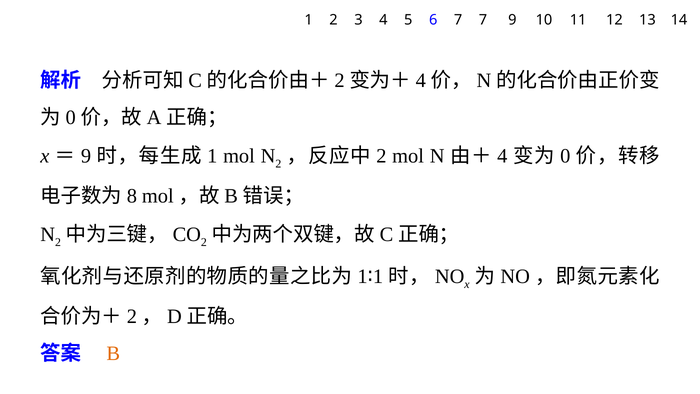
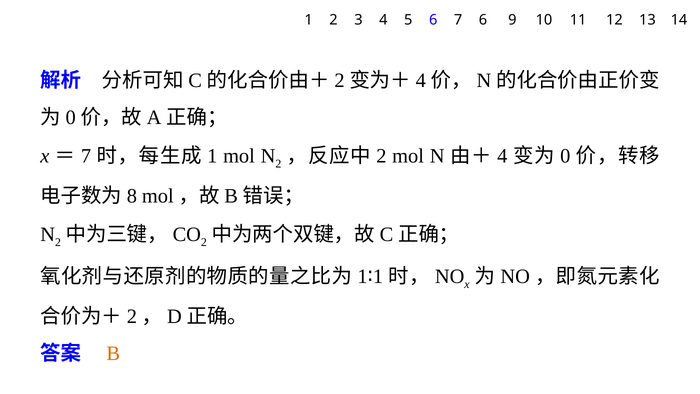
7 7: 7 -> 6 (483, 20)
9: 9 -> 7 (86, 156)
